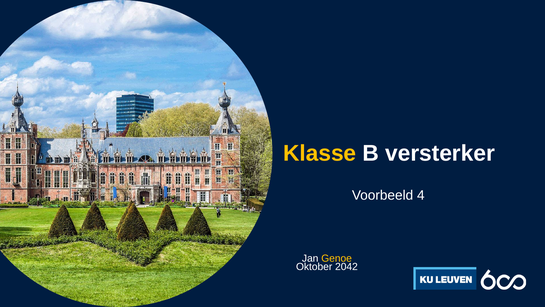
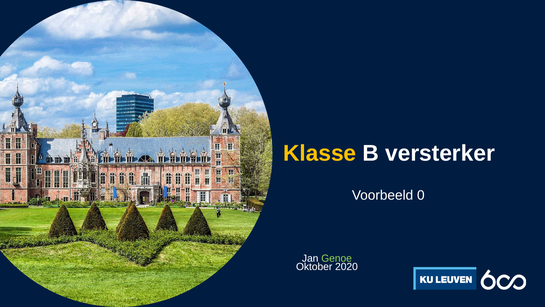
4: 4 -> 0 (421, 195)
Genoe colour: yellow -> light green (337, 258)
2042: 2042 -> 2020 (346, 266)
